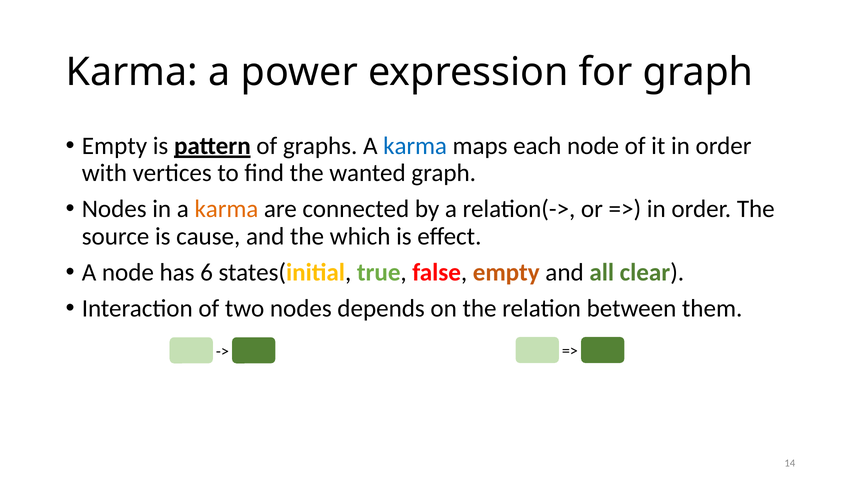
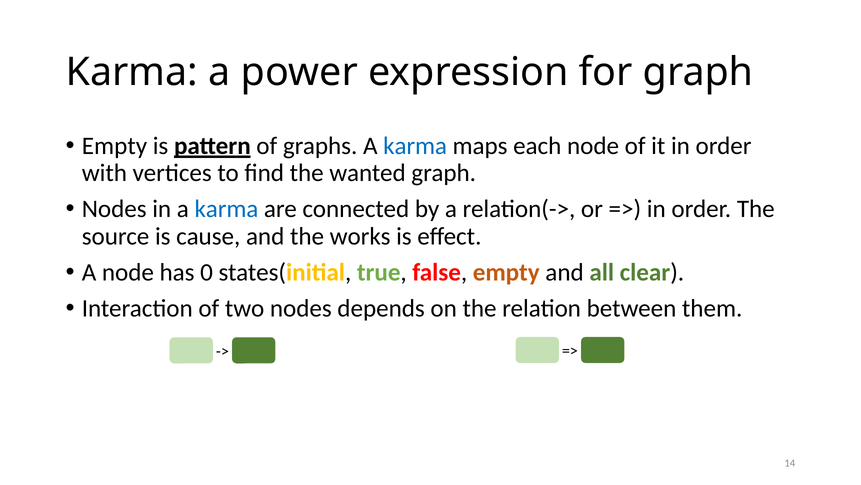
karma colour: orange -> blue (226, 209)
which: which -> works (360, 236)
6: 6 -> 0 (207, 272)
